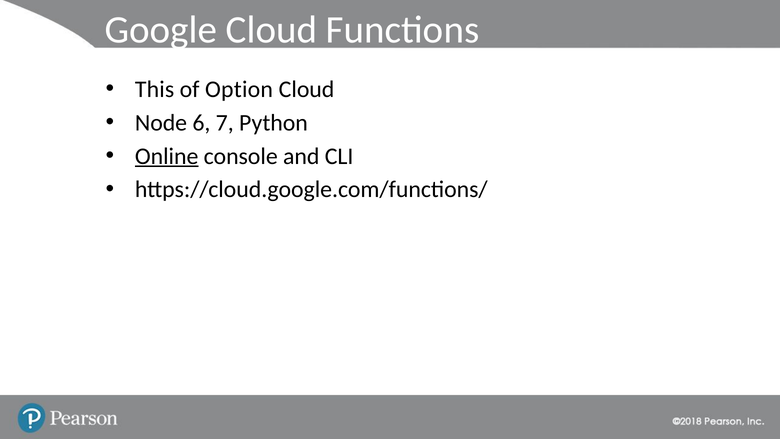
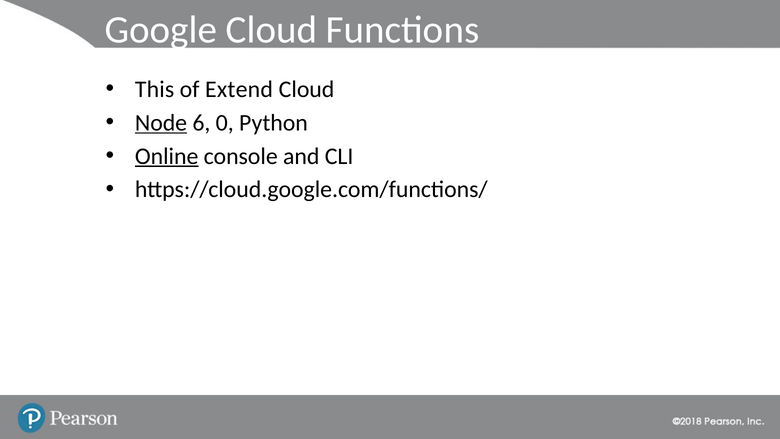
Option: Option -> Extend (239, 89)
Node underline: none -> present (161, 123)
7: 7 -> 0 (225, 123)
